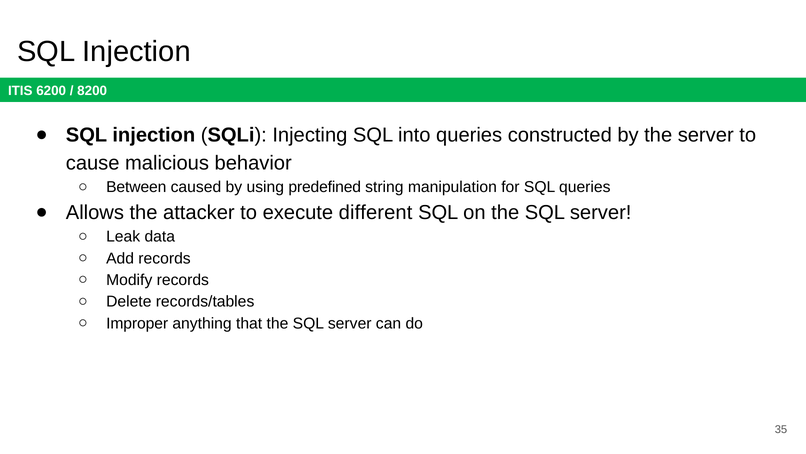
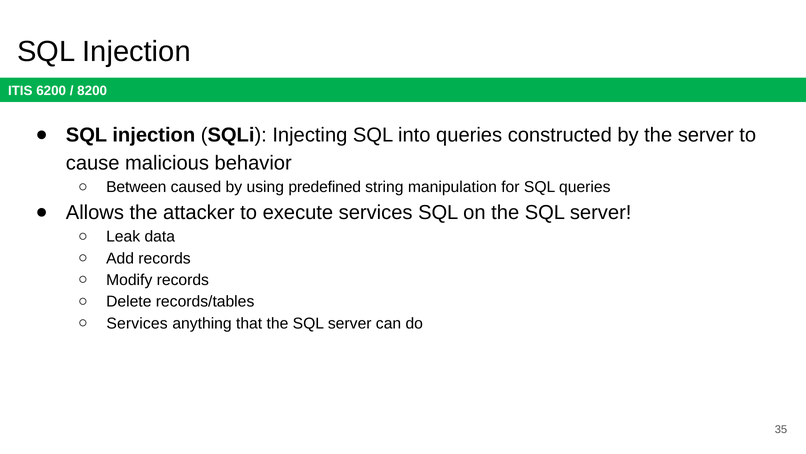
execute different: different -> services (376, 212)
Improper: Improper -> Services (137, 323)
